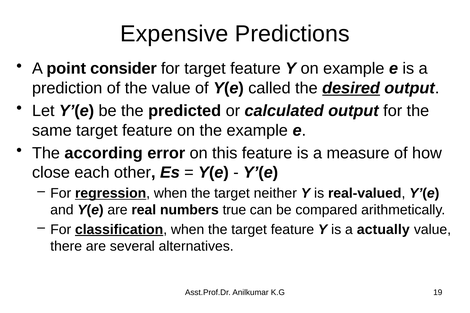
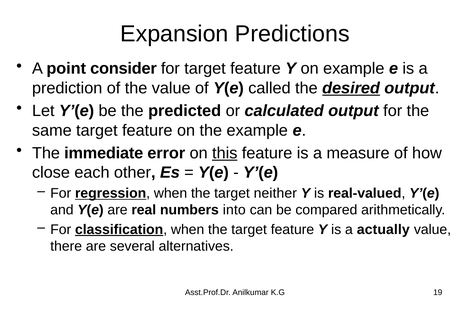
Expensive: Expensive -> Expansion (174, 34)
according: according -> immediate (104, 153)
this underline: none -> present (225, 153)
true: true -> into (234, 210)
